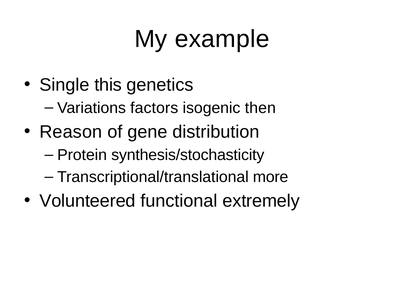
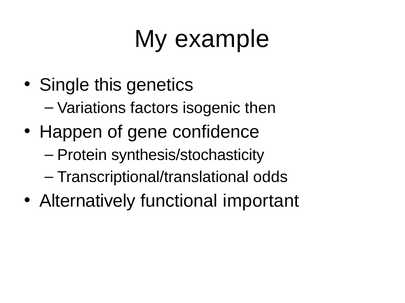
Reason: Reason -> Happen (71, 132)
distribution: distribution -> confidence (216, 132)
more: more -> odds (270, 177)
Volunteered: Volunteered -> Alternatively (88, 201)
extremely: extremely -> important (261, 201)
